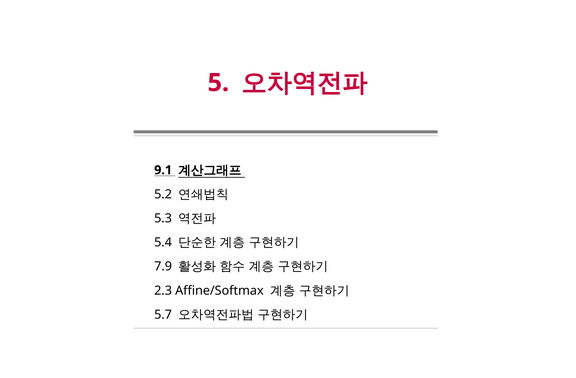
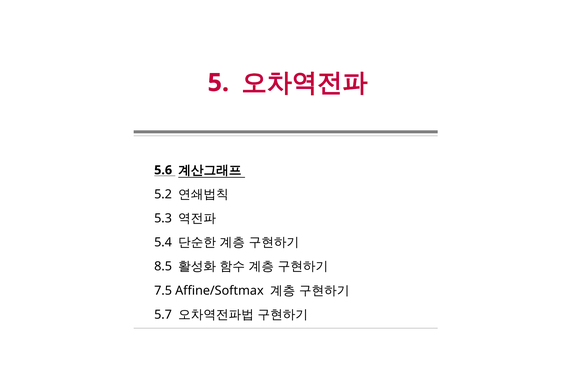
9.1: 9.1 -> 5.6 (163, 170)
7.9: 7.9 -> 8.5 (163, 267)
2.3: 2.3 -> 7.5 (163, 291)
